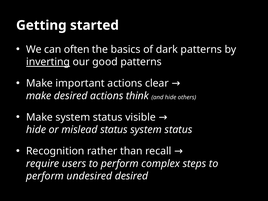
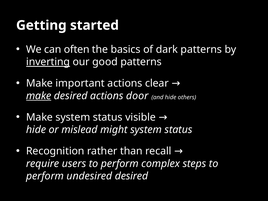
make underline: none -> present (39, 96)
think: think -> door (137, 96)
mislead status: status -> might (114, 130)
